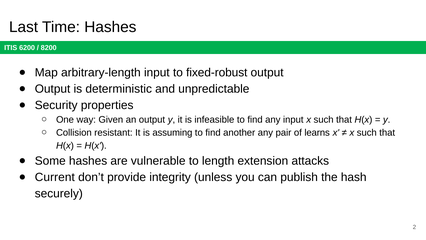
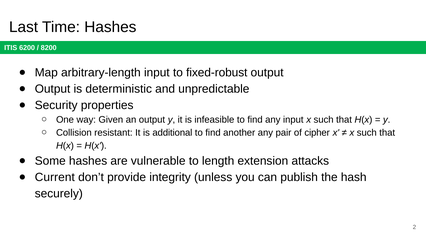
assuming: assuming -> additional (172, 132)
learns: learns -> cipher (317, 132)
